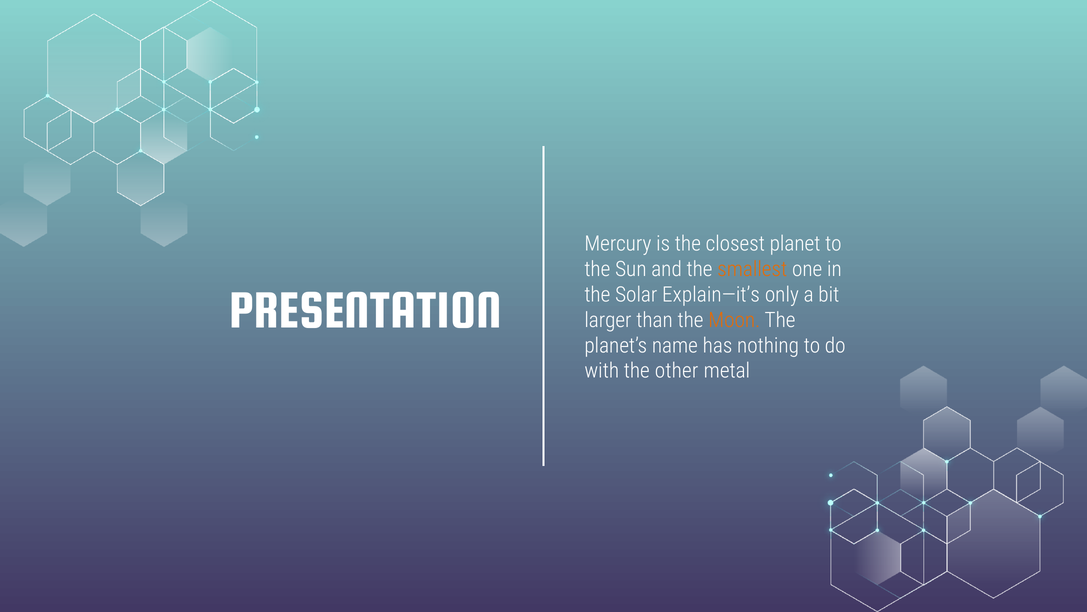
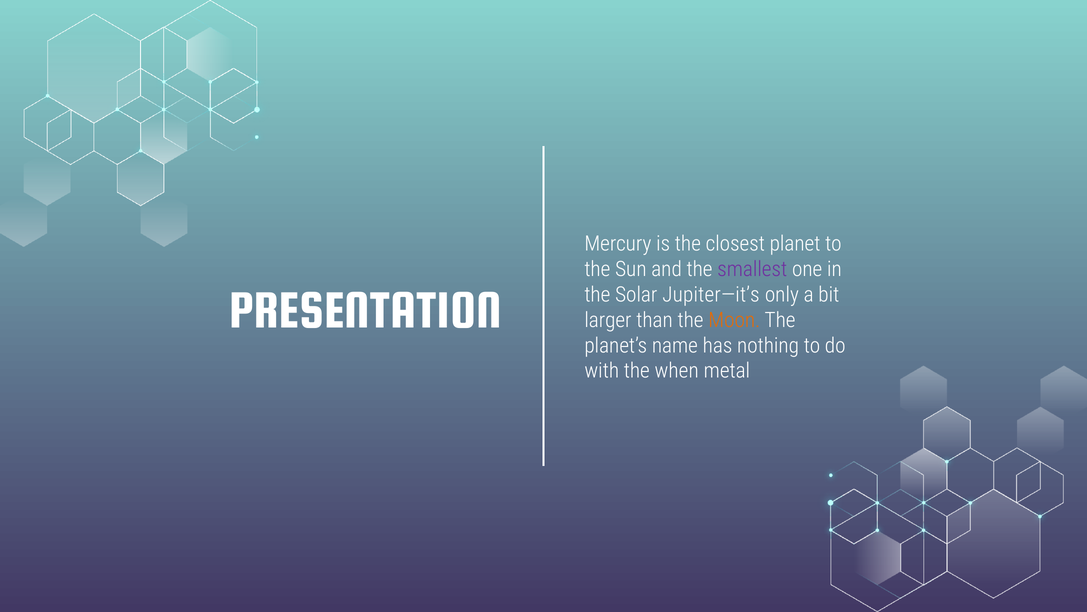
smallest colour: orange -> purple (752, 269)
Explain—it’s: Explain—it’s -> Jupiter—it’s (711, 295)
other: other -> when (677, 371)
